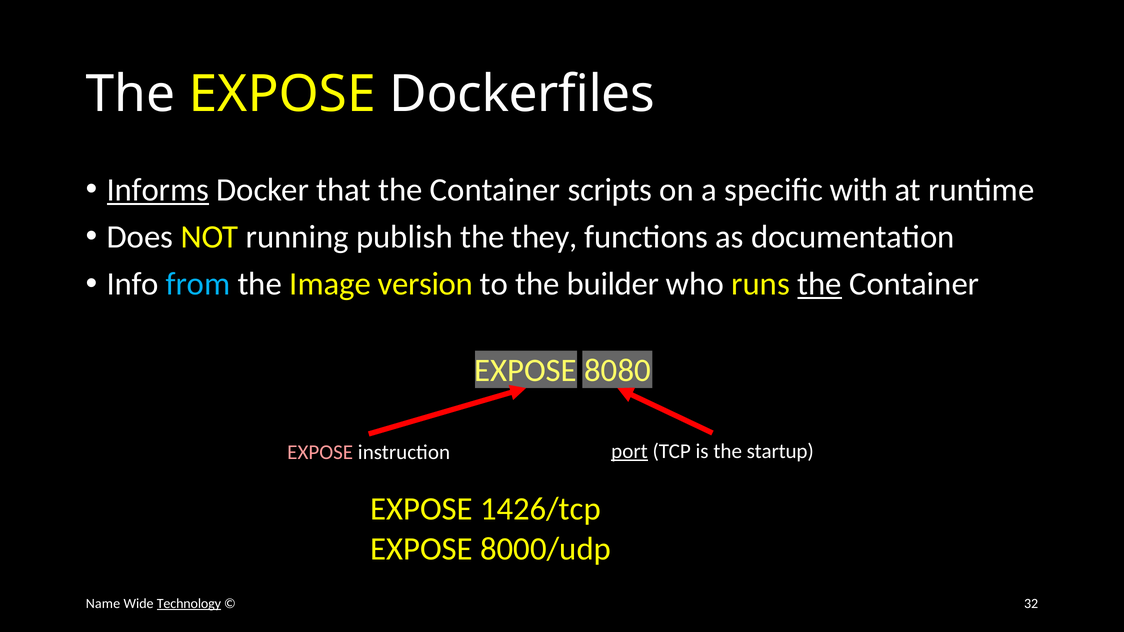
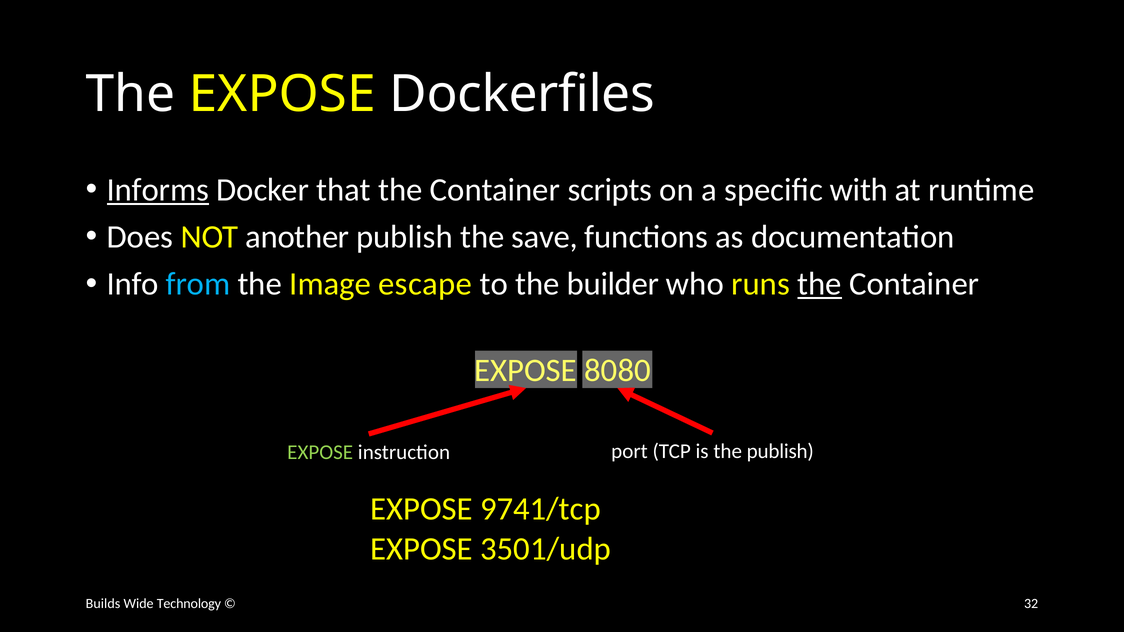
running: running -> another (297, 237)
they: they -> save (545, 237)
version: version -> escape (425, 284)
EXPOSE colour: pink -> light green (320, 452)
port underline: present -> none (629, 451)
the startup: startup -> publish (780, 451)
1426/tcp: 1426/tcp -> 9741/tcp (540, 509)
8000/udp: 8000/udp -> 3501/udp (546, 549)
Name: Name -> Builds (103, 604)
Technology underline: present -> none (189, 604)
